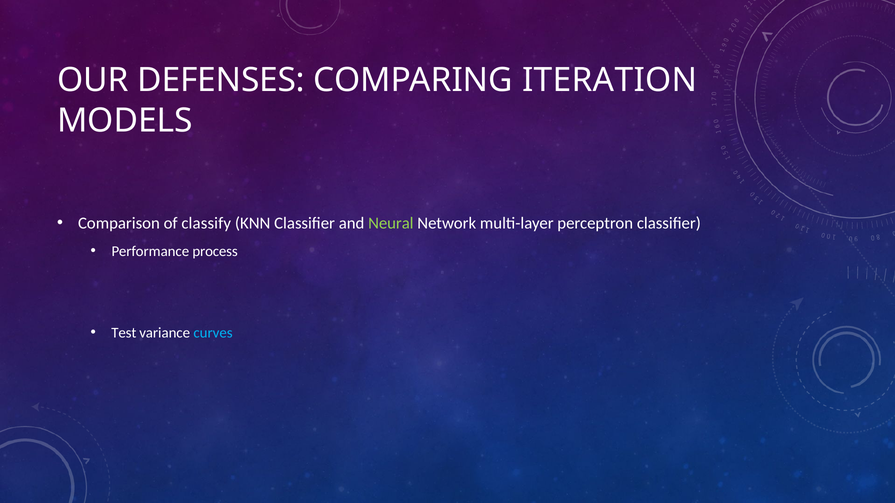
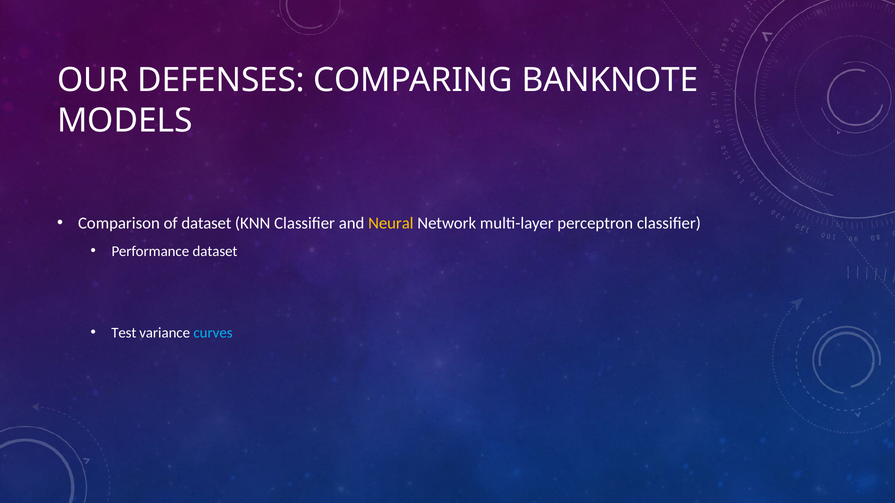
ITERATION: ITERATION -> BANKNOTE (610, 80)
of classify: classify -> dataset (206, 223)
Neural colour: light green -> yellow (391, 223)
Performance process: process -> dataset (215, 251)
